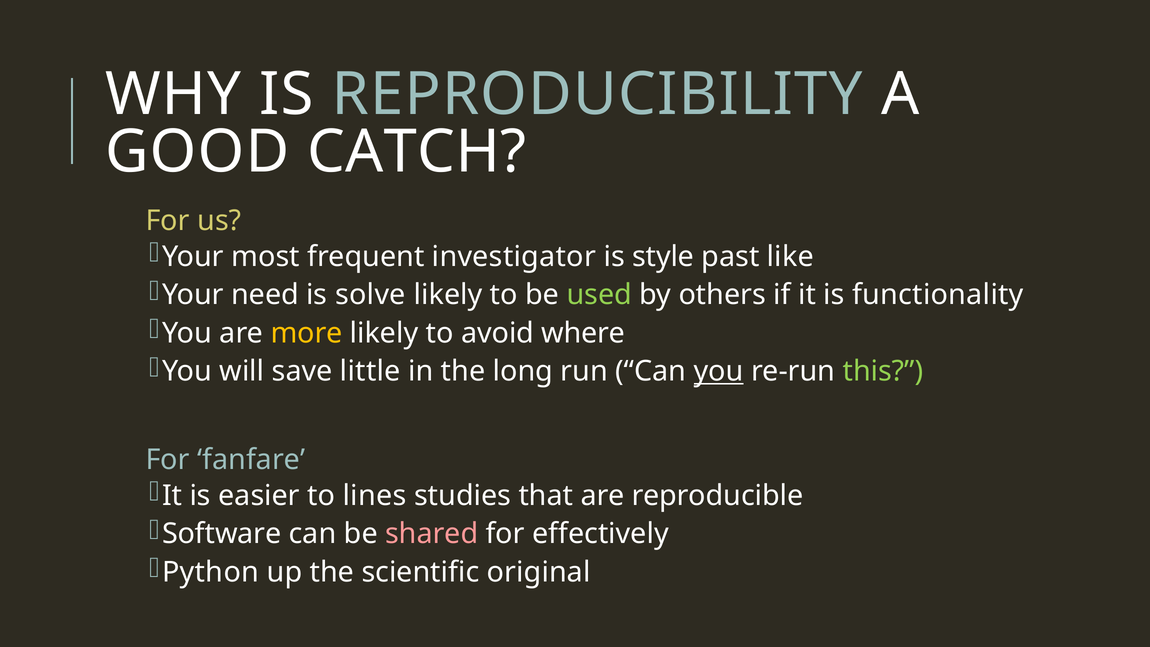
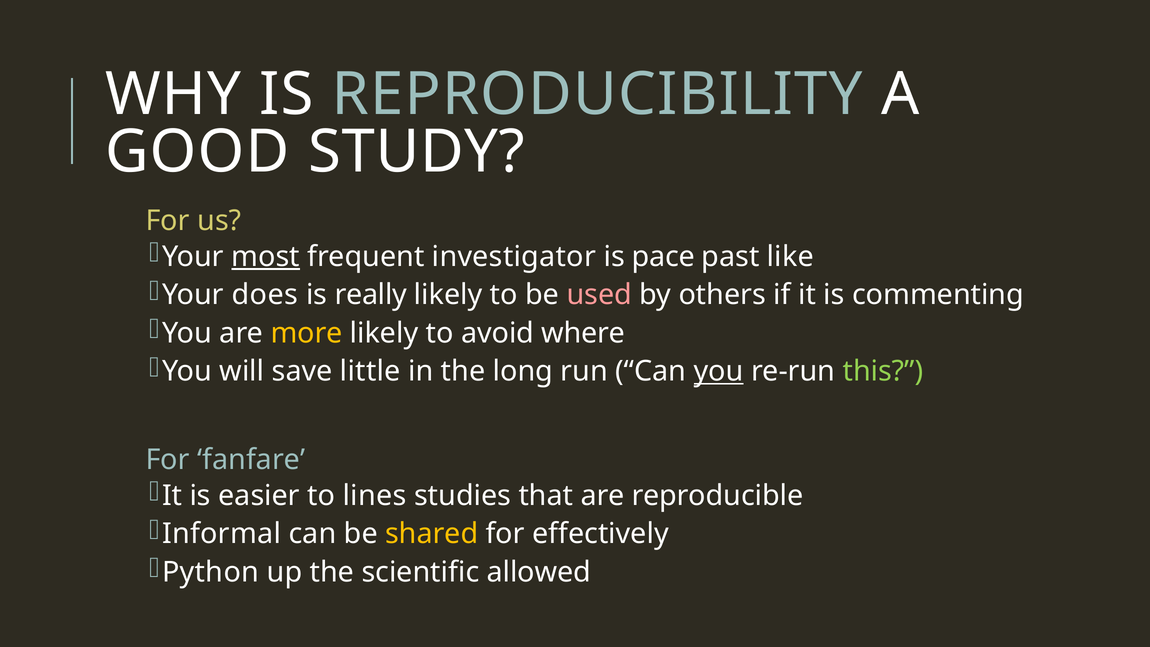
CATCH: CATCH -> STUDY (417, 152)
most underline: none -> present (266, 257)
style: style -> pace (663, 257)
need: need -> does (265, 295)
solve: solve -> really (371, 295)
used colour: light green -> pink (599, 295)
functionality: functionality -> commenting (938, 295)
Software: Software -> Informal (222, 534)
shared colour: pink -> yellow (432, 534)
original: original -> allowed (539, 572)
